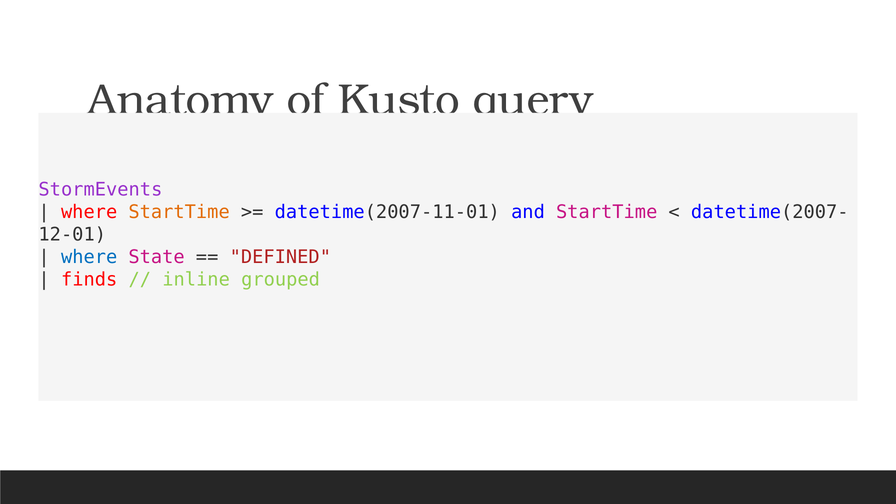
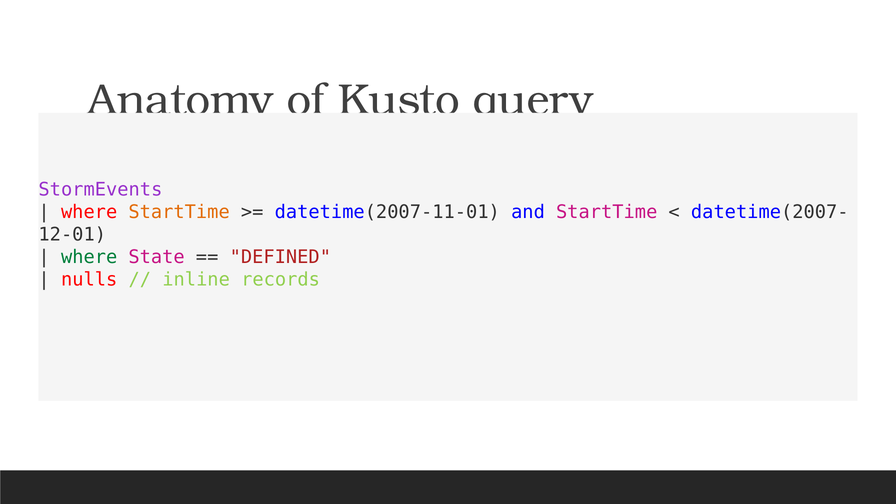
where colour: blue -> green (89, 257)
finds: finds -> nulls (89, 279)
grouped: grouped -> records (281, 279)
